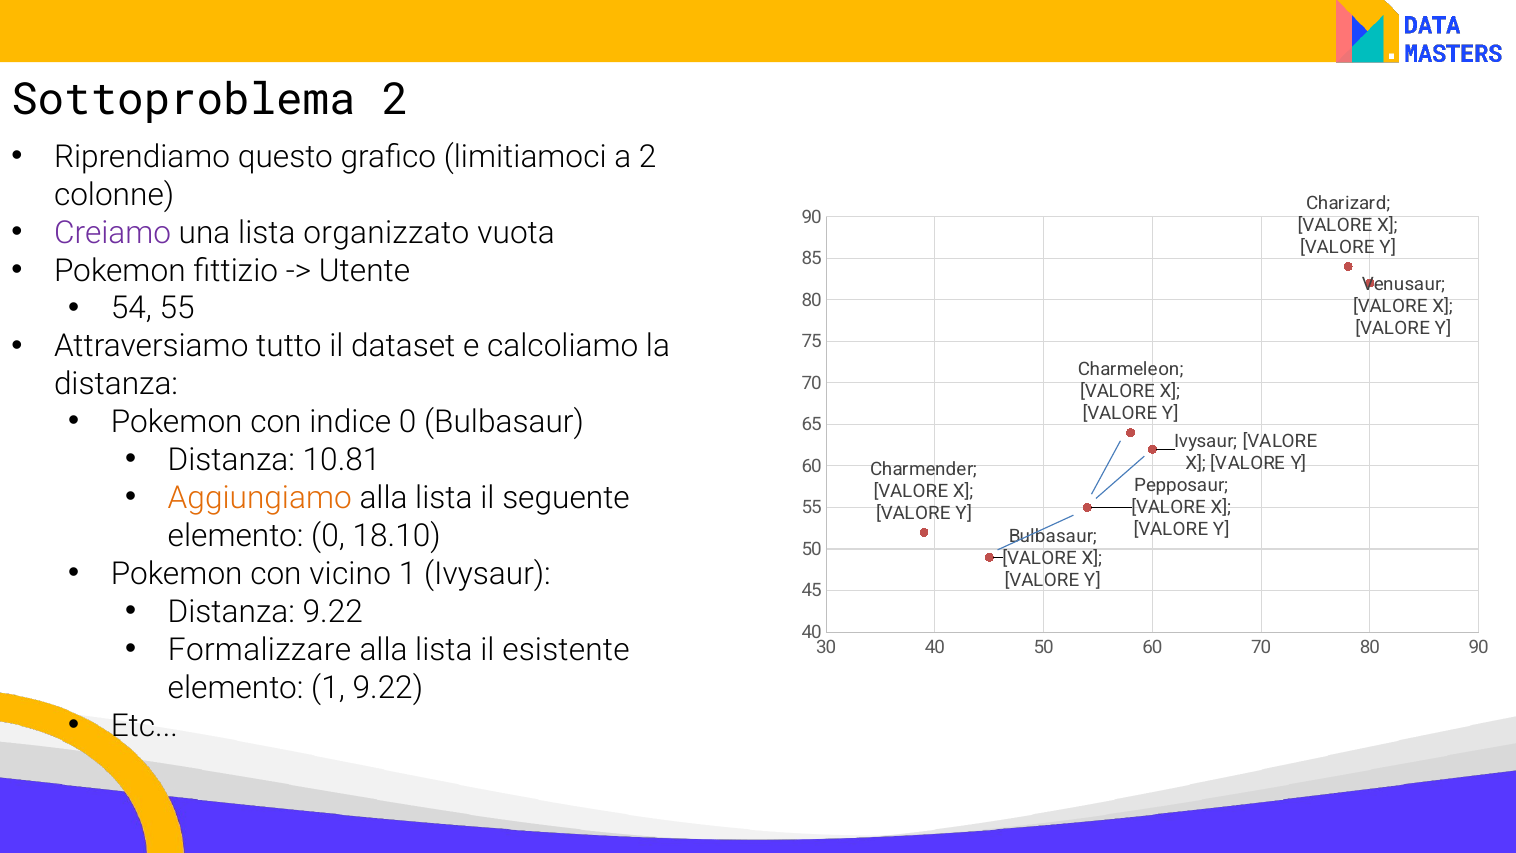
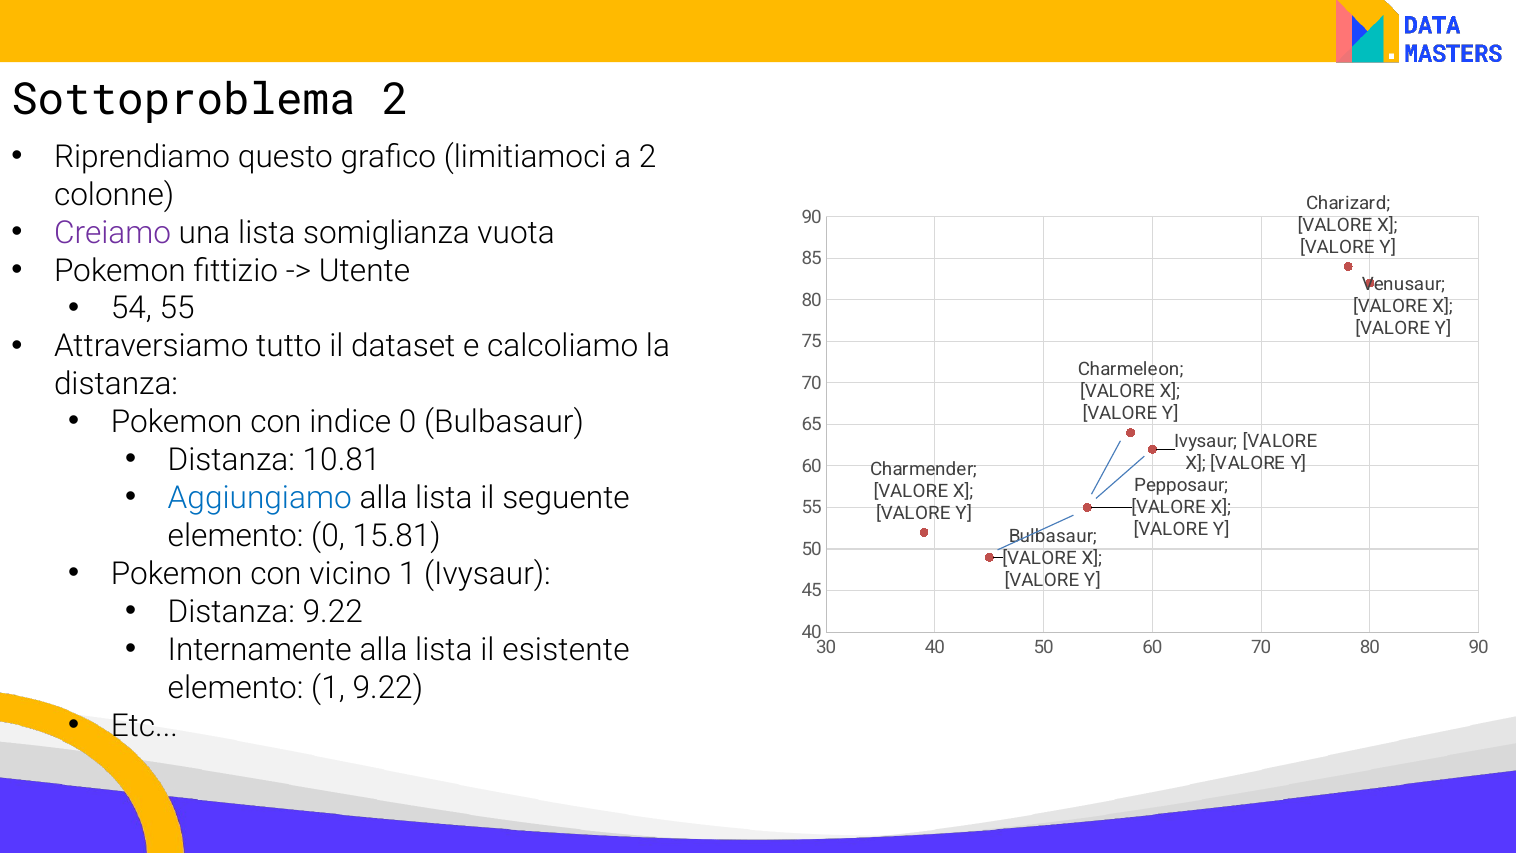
organizzato: organizzato -> somiglianza (386, 233)
Aggiungiamo colour: orange -> blue (260, 498)
18.10: 18.10 -> 15.81 (397, 536)
Formalizzare: Formalizzare -> Internamente (260, 650)
